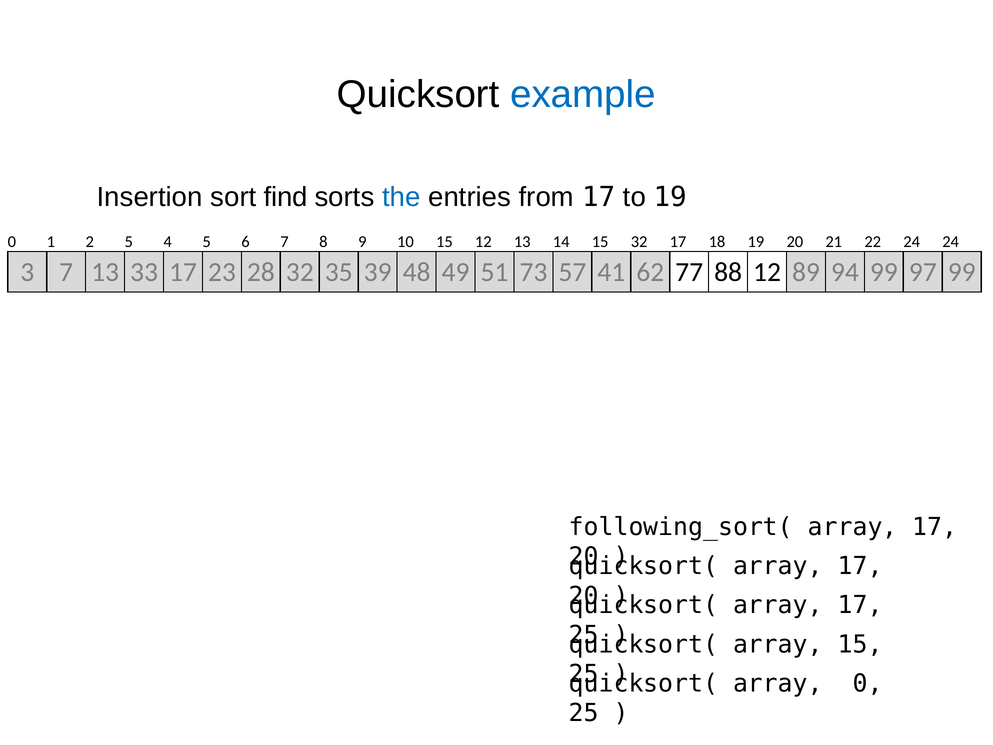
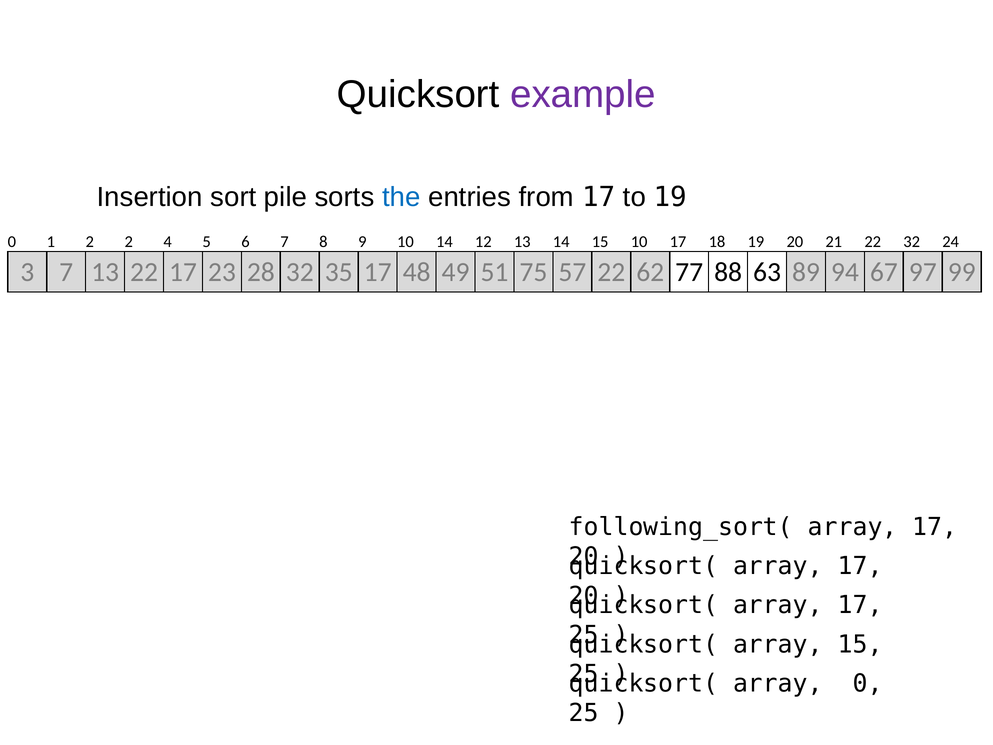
example colour: blue -> purple (583, 95)
find: find -> pile (285, 197)
2 5: 5 -> 2 (129, 242)
10 15: 15 -> 14 (444, 242)
15 32: 32 -> 10 (639, 242)
22 24: 24 -> 32 (912, 242)
13 33: 33 -> 22 (144, 272)
35 39: 39 -> 17 (378, 272)
73: 73 -> 75 (533, 272)
57 41: 41 -> 22 (611, 272)
88 12: 12 -> 63 (767, 272)
94 99: 99 -> 67 (884, 272)
